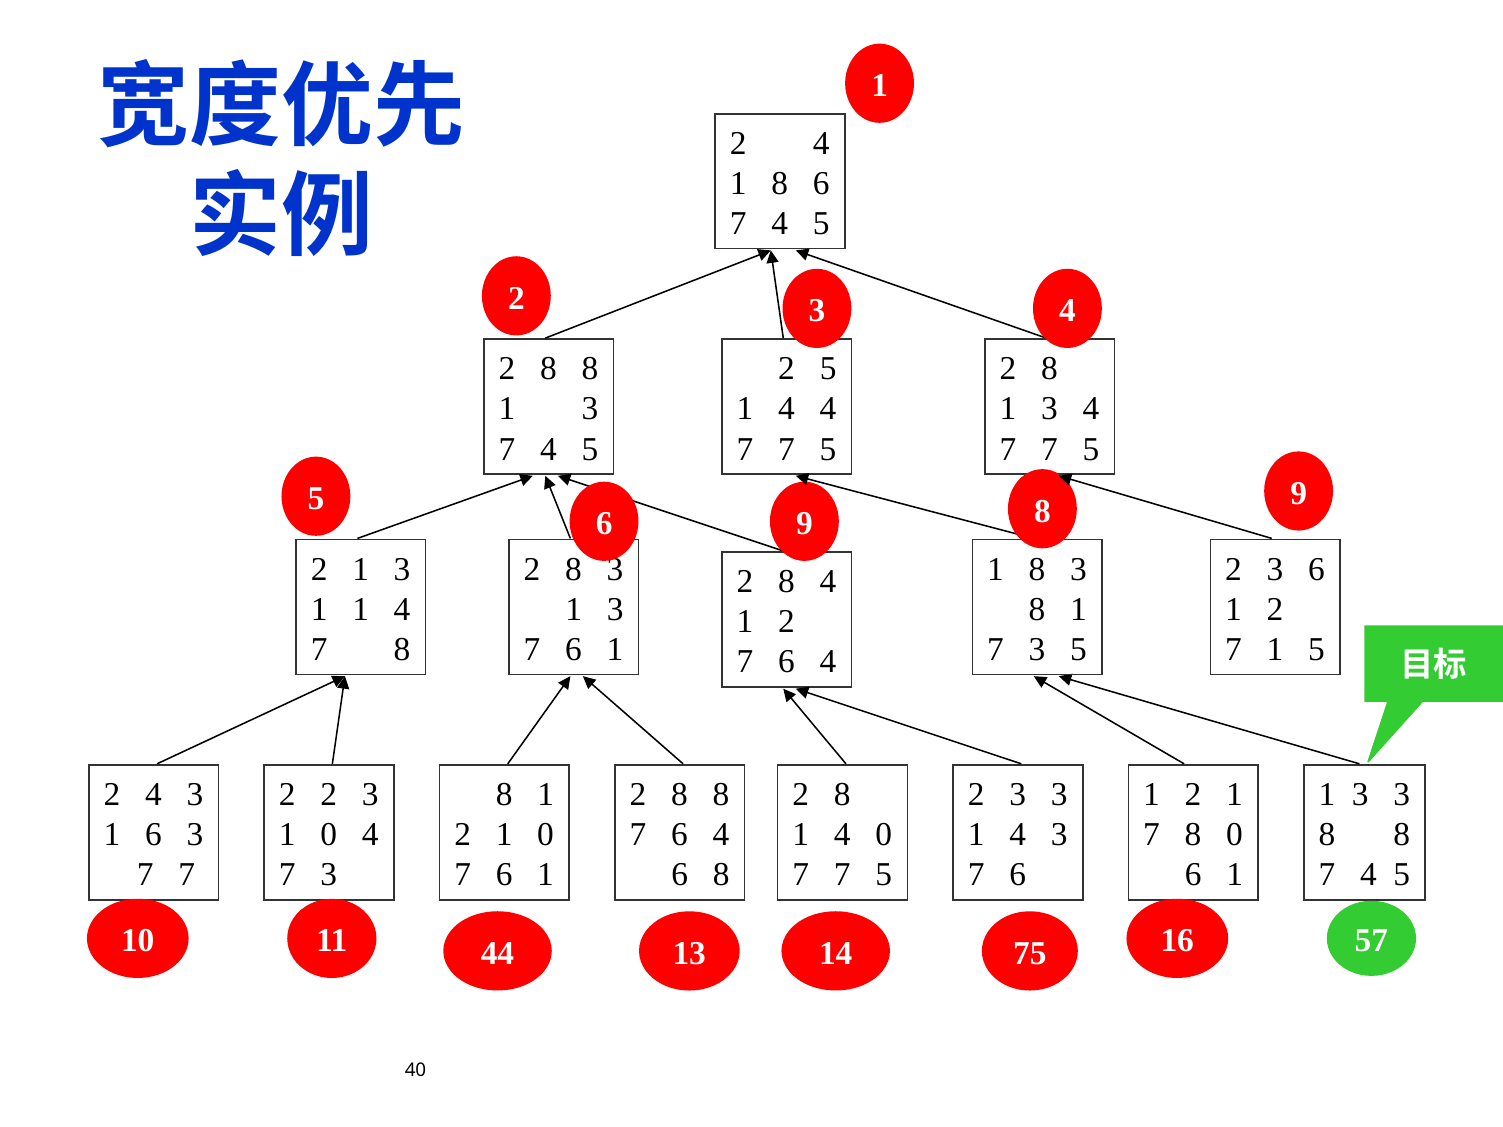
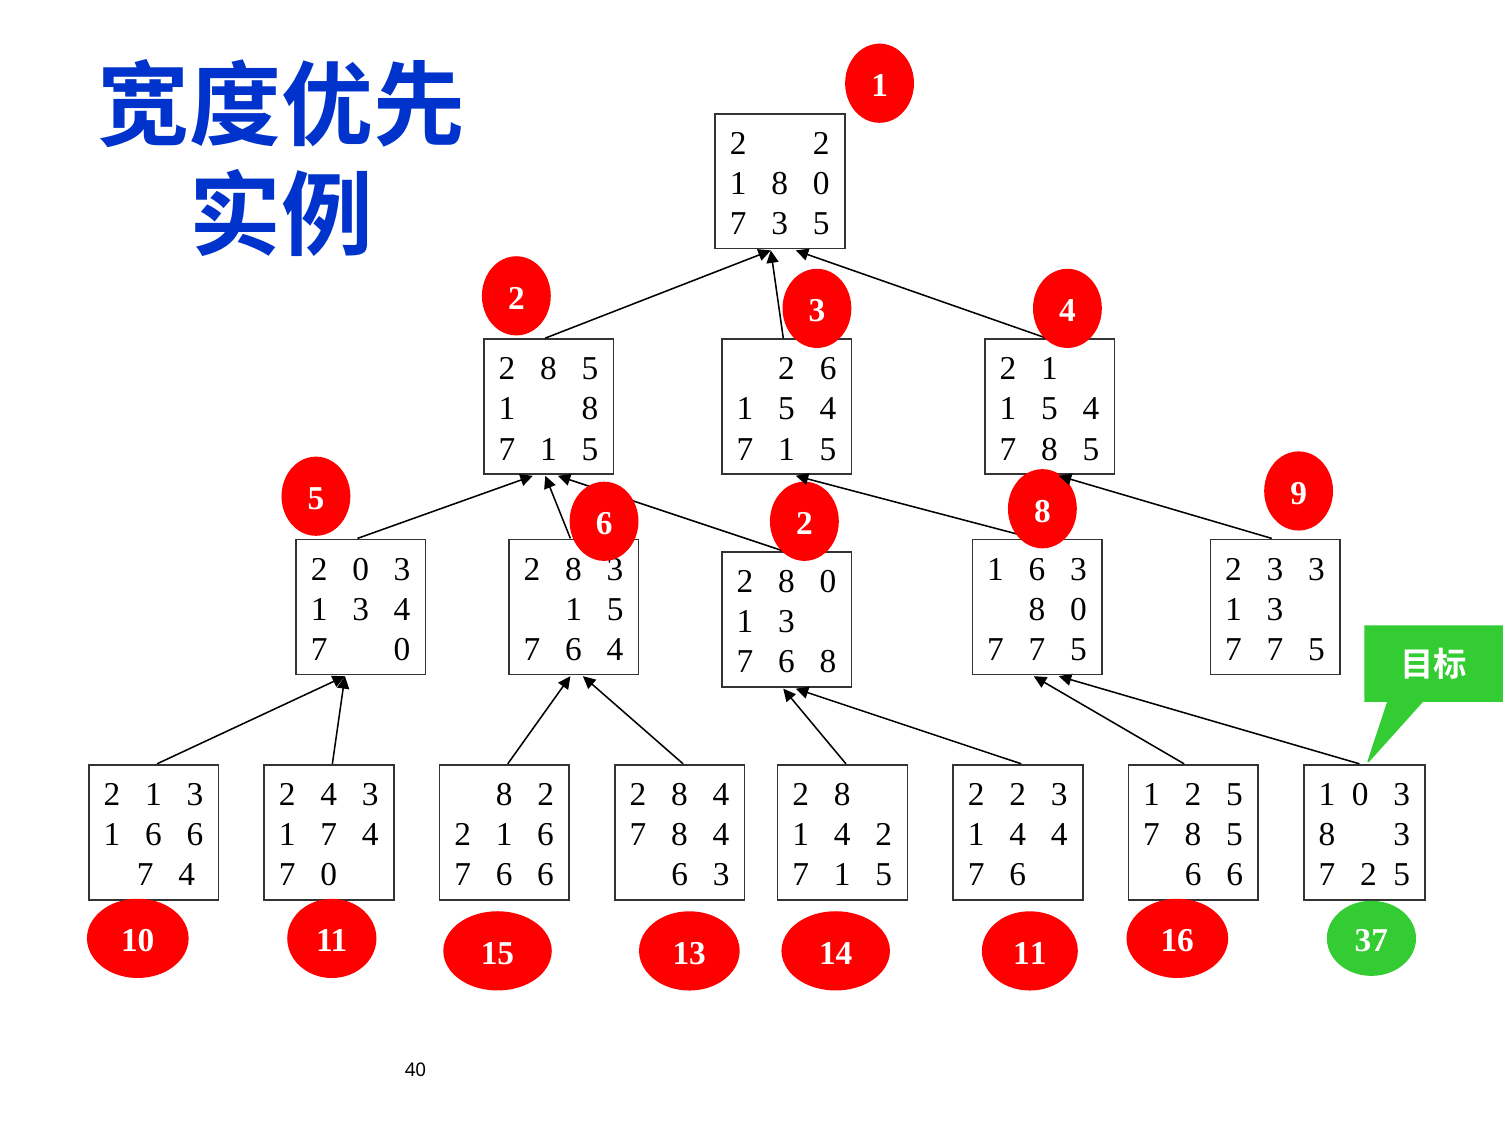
4: 4 -> 2 (821, 144)
1 8 6: 6 -> 0 (821, 184)
4: 4 -> 3 (780, 224)
8: 8 -> 5 (590, 369)
5: 5 -> 6 (828, 369)
8: 8 -> 1 (1050, 369)
3: 3 -> 8 (590, 409)
4: 4 -> 5 (787, 409)
3: 3 -> 5 (1050, 409)
4: 4 -> 1 (549, 449)
7: 7 -> 1 (787, 449)
7: 7 -> 8 (1050, 449)
9: 9 -> 2 (804, 524)
1: 1 -> 0 (361, 569)
8: 8 -> 6 (1037, 569)
3 6: 6 -> 3 (1316, 569)
2 8 4: 4 -> 0 (828, 582)
1: 1 -> 3 (361, 609)
3: 3 -> 5 (615, 609)
1: 1 -> 0 (1079, 609)
2: 2 -> 3 (1275, 609)
2: 2 -> 3 (787, 622)
8: 8 -> 0 (402, 650)
1: 1 -> 4 (615, 650)
3: 3 -> 7 (1037, 650)
1: 1 -> 7 (1275, 650)
4: 4 -> 8 (828, 662)
4: 4 -> 1 (153, 795)
2 2: 2 -> 4 (329, 795)
1: 1 -> 2 (546, 795)
8: 8 -> 4 (721, 795)
3: 3 -> 2 (1018, 795)
1: 1 -> 5 (1234, 795)
3: 3 -> 0 (1360, 795)
1 6 3: 3 -> 6 (195, 835)
0: 0 -> 7 (329, 835)
2 1 0: 0 -> 6 (546, 835)
6: 6 -> 8 (680, 835)
1 4 0: 0 -> 2 (884, 835)
1 4 3: 3 -> 4 (1059, 835)
0: 0 -> 5 (1234, 835)
8: 8 -> 3 (1402, 835)
7: 7 -> 4 (187, 875)
3: 3 -> 0 (329, 875)
1: 1 -> 6 (546, 875)
8: 8 -> 3 (721, 875)
7: 7 -> 1 (842, 875)
1: 1 -> 6 (1235, 875)
4: 4 -> 2 (1368, 875)
44: 44 -> 15 (497, 953)
14 75: 75 -> 11 (1030, 953)
57: 57 -> 37 (1371, 941)
